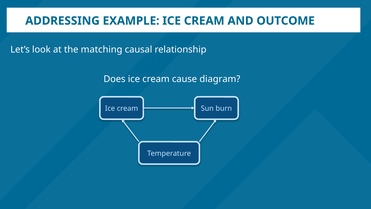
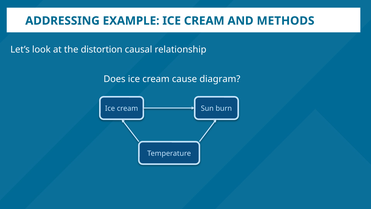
OUTCOME: OUTCOME -> METHODS (286, 21)
matching: matching -> distortion (102, 49)
